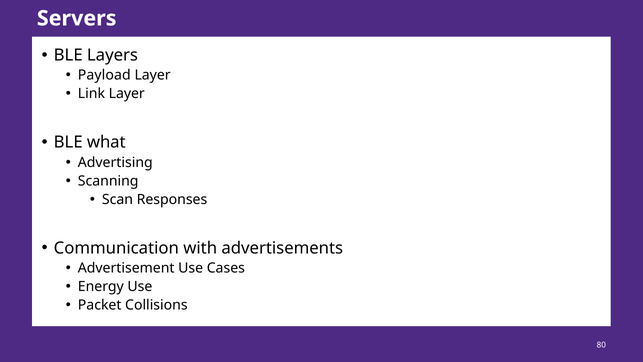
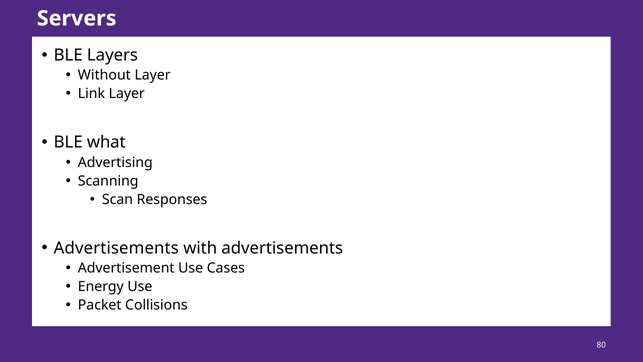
Payload: Payload -> Without (104, 75)
Communication: Communication -> Advertisements (116, 248)
